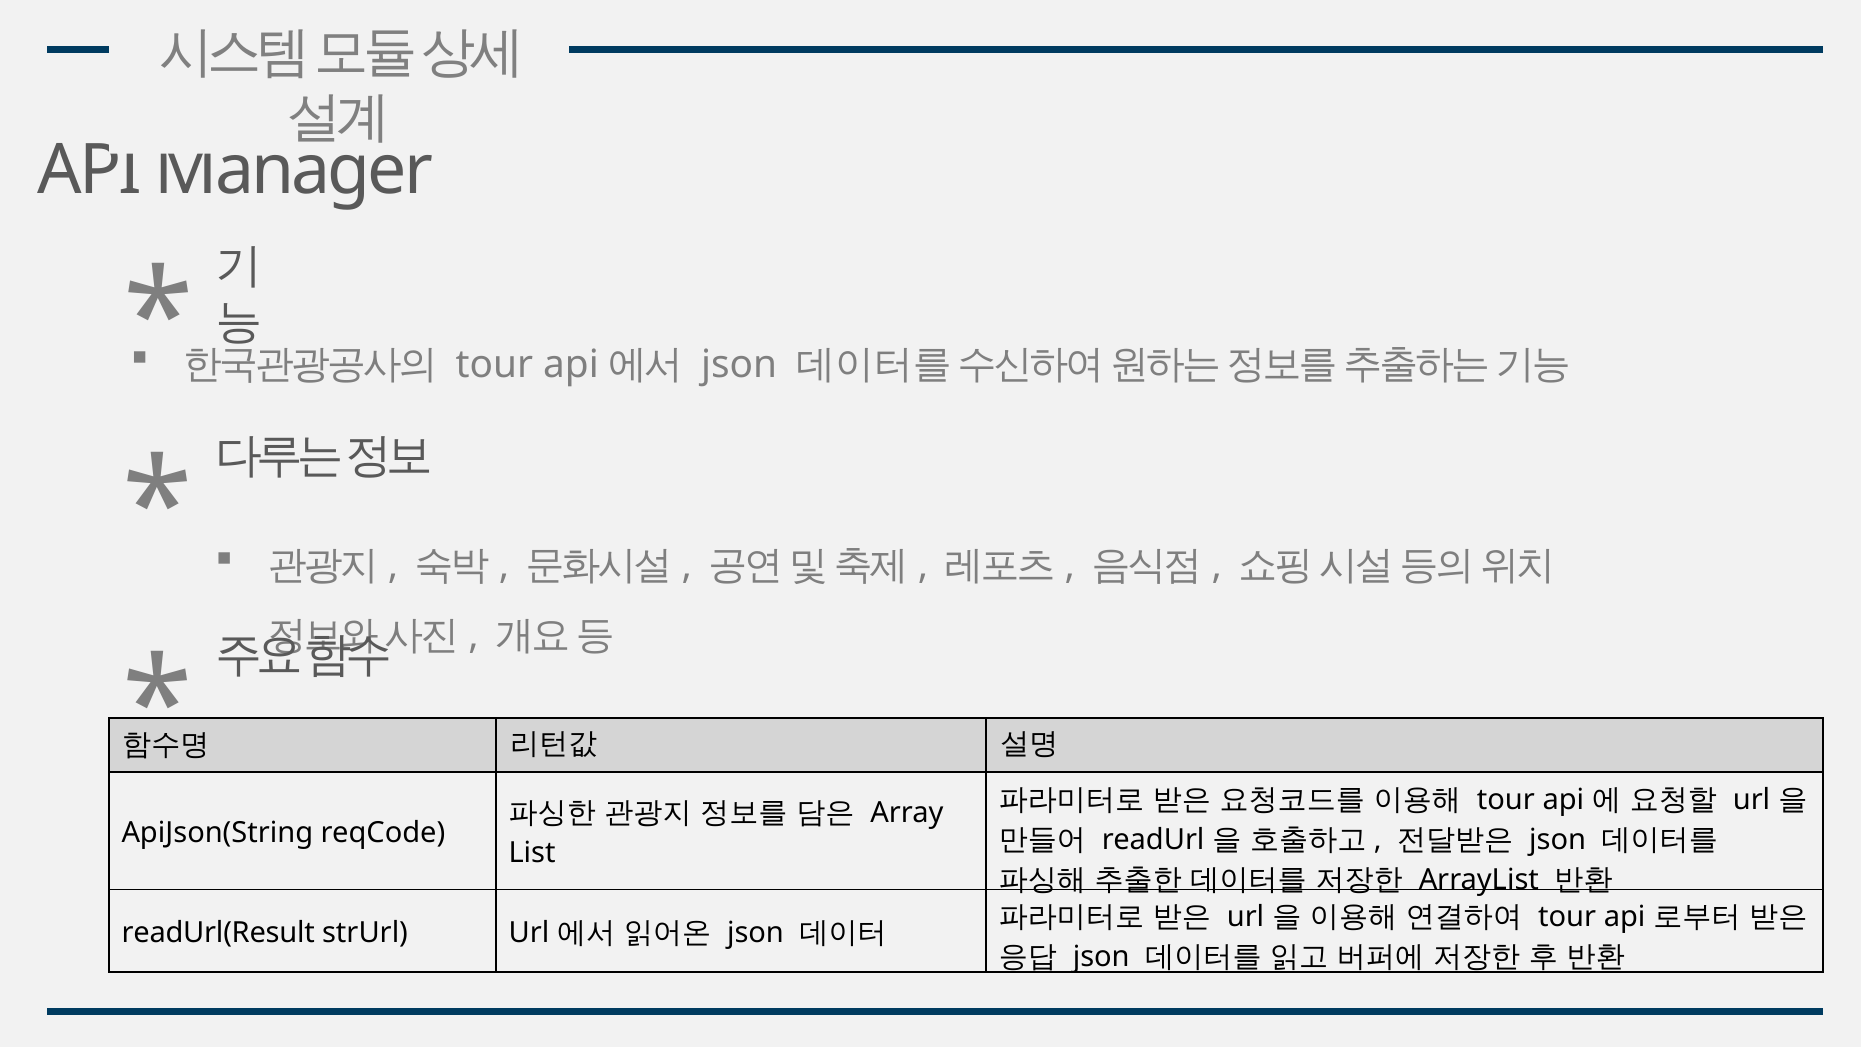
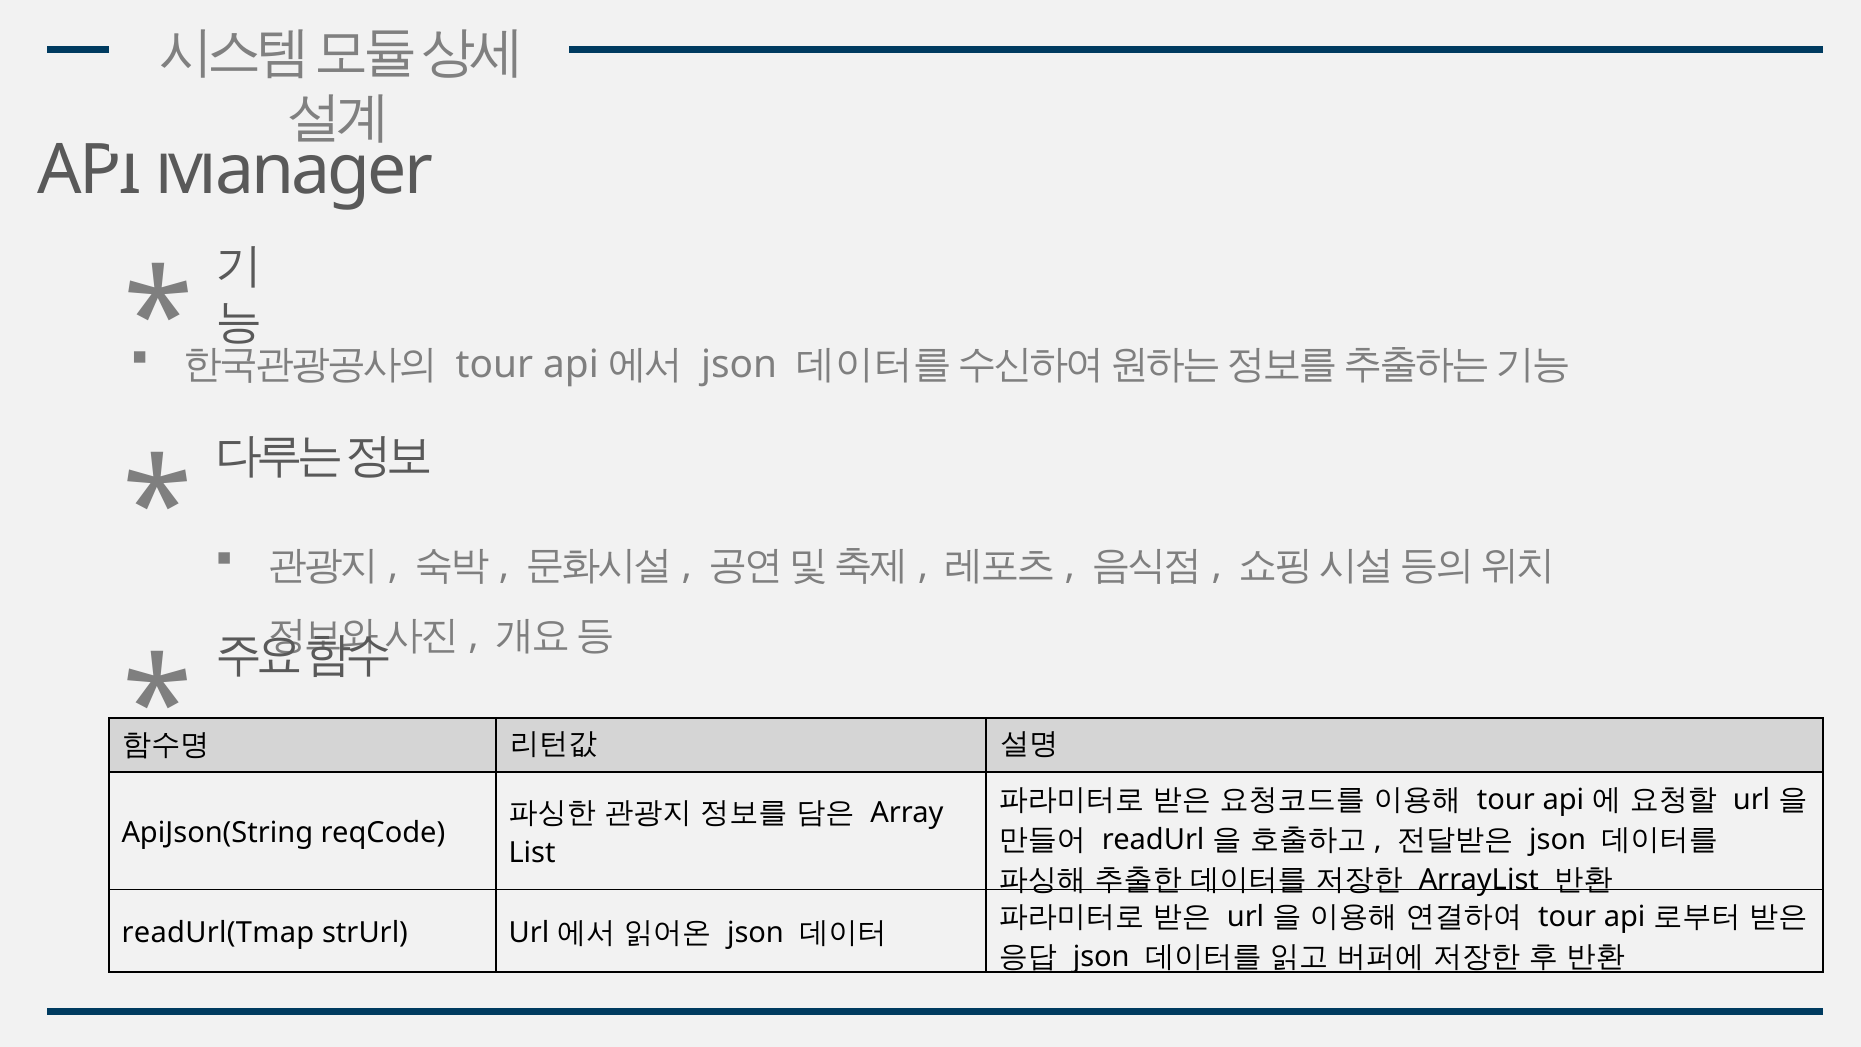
readUrl(Result: readUrl(Result -> readUrl(Tmap (218, 932)
